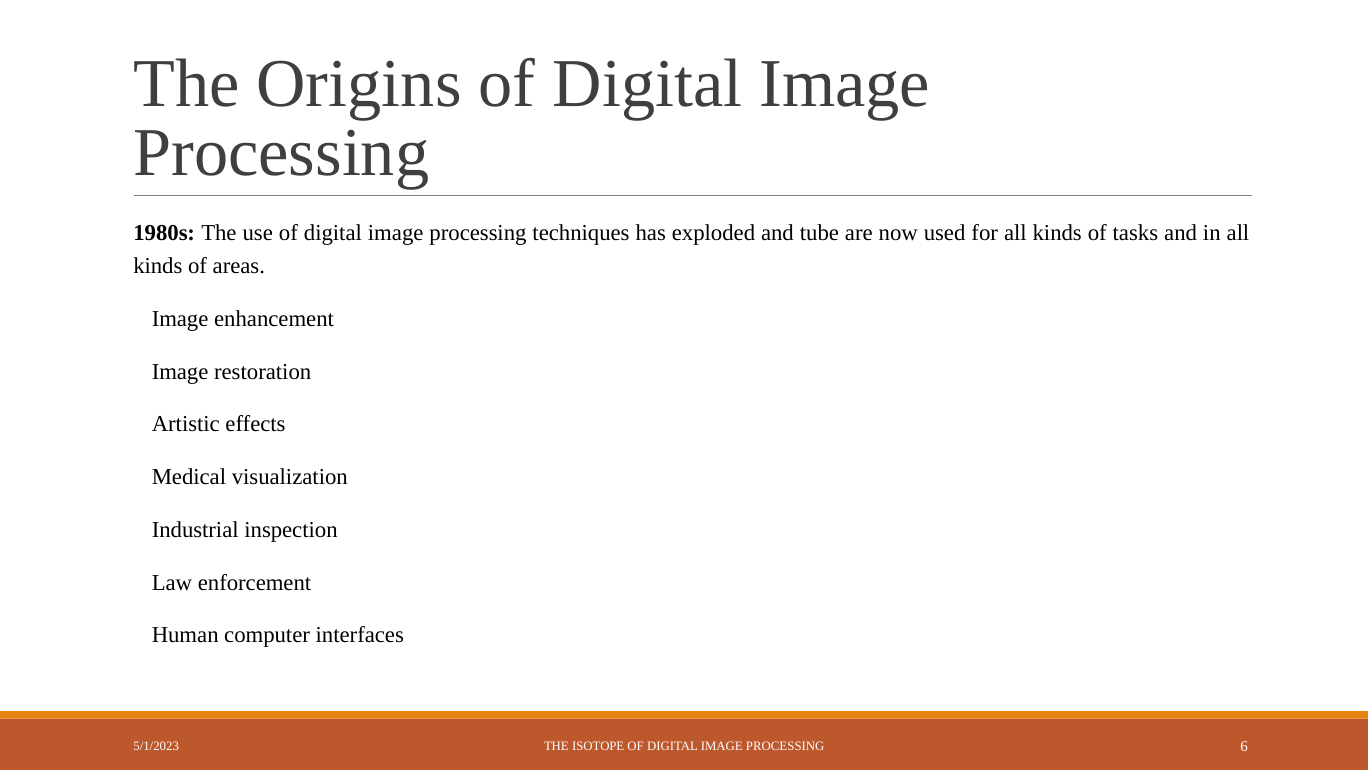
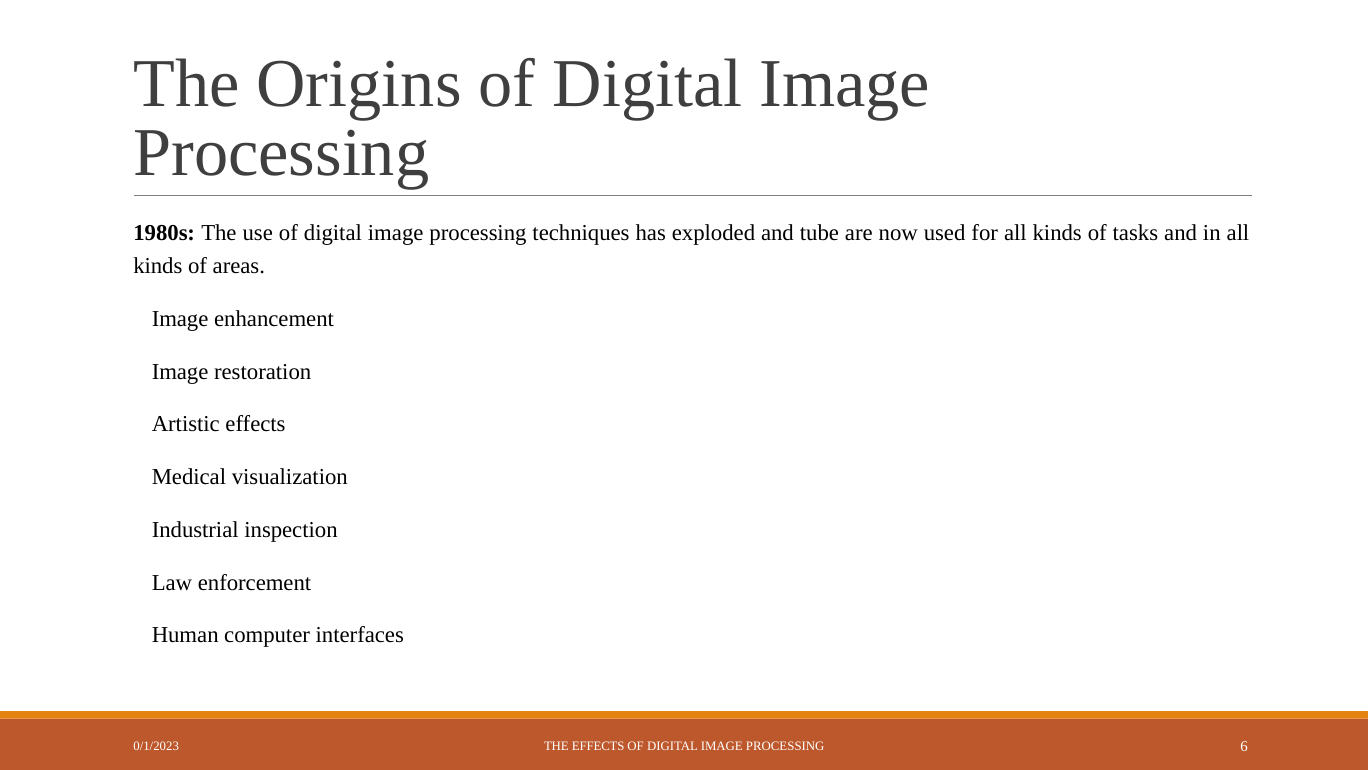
5/1/2023: 5/1/2023 -> 0/1/2023 (156, 746)
THE ISOTOPE: ISOTOPE -> EFFECTS (598, 746)
